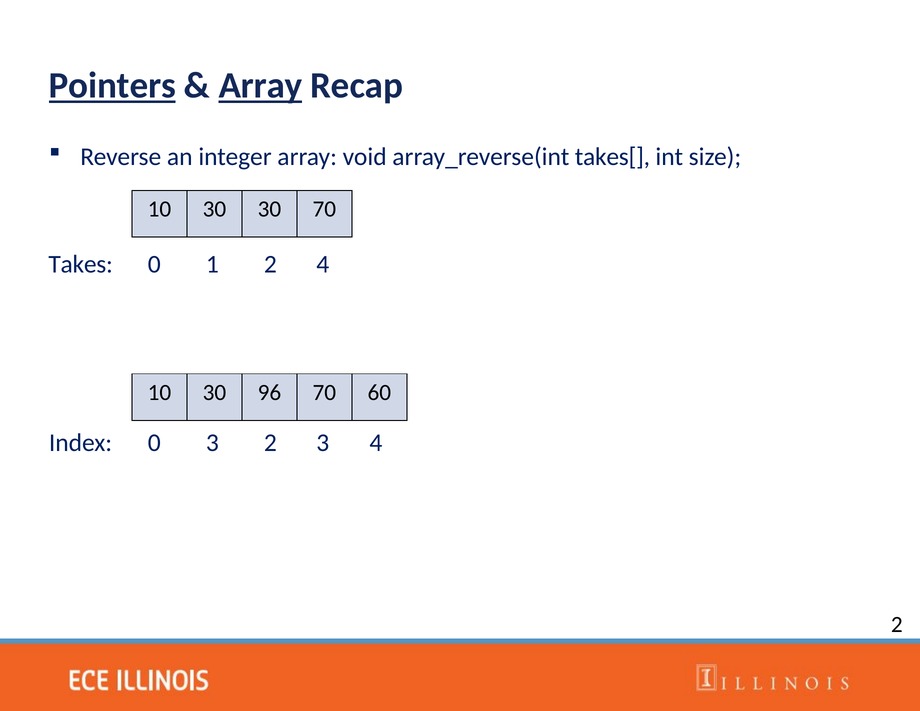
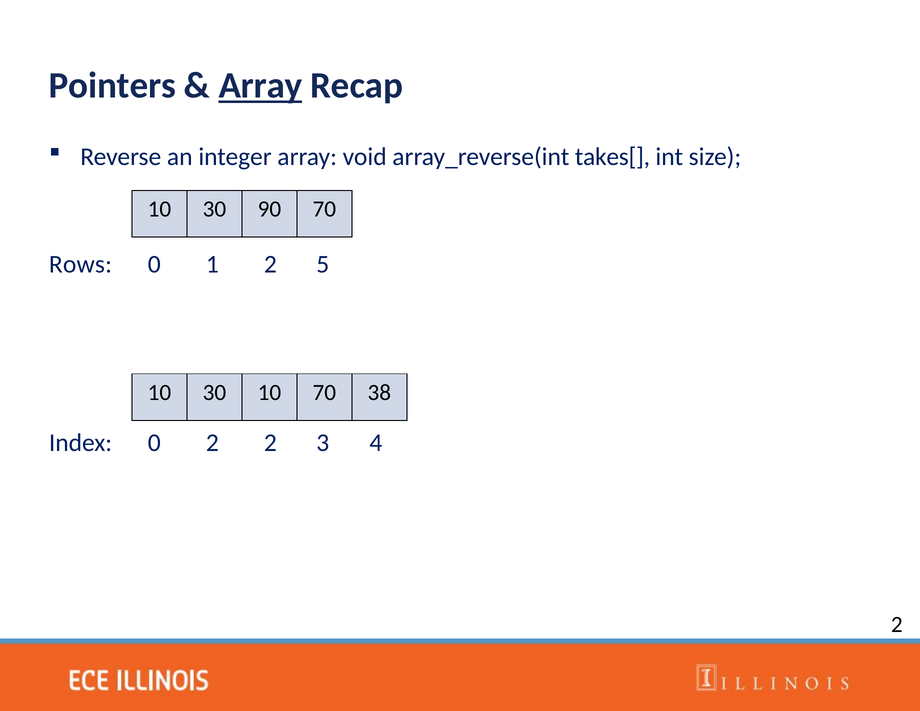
Pointers underline: present -> none (112, 86)
30 30: 30 -> 90 (269, 209)
Takes: Takes -> Rows (80, 264)
2 4: 4 -> 5 (323, 264)
30 96: 96 -> 10 (269, 392)
60: 60 -> 38 (379, 392)
0 3: 3 -> 2 (212, 443)
